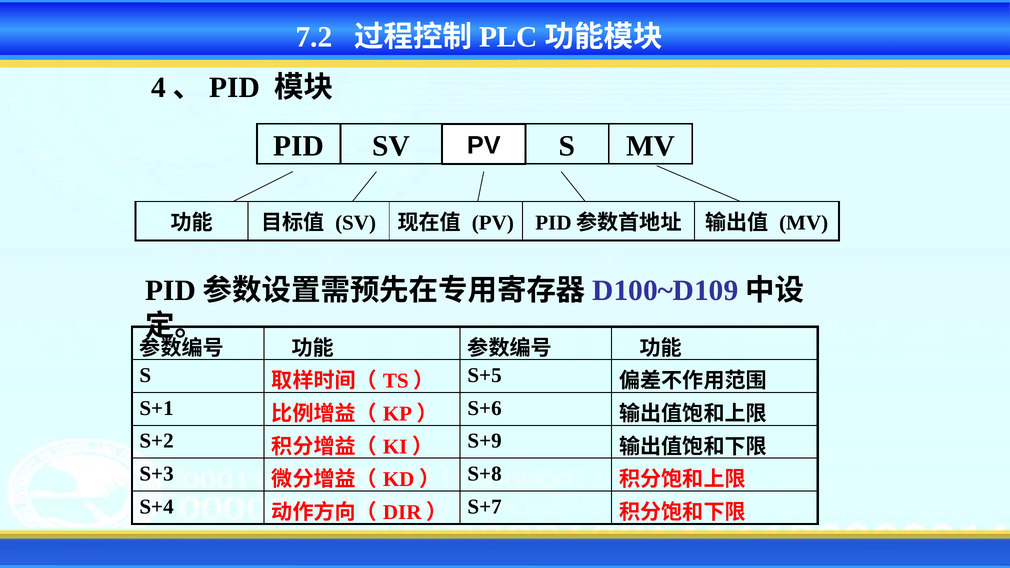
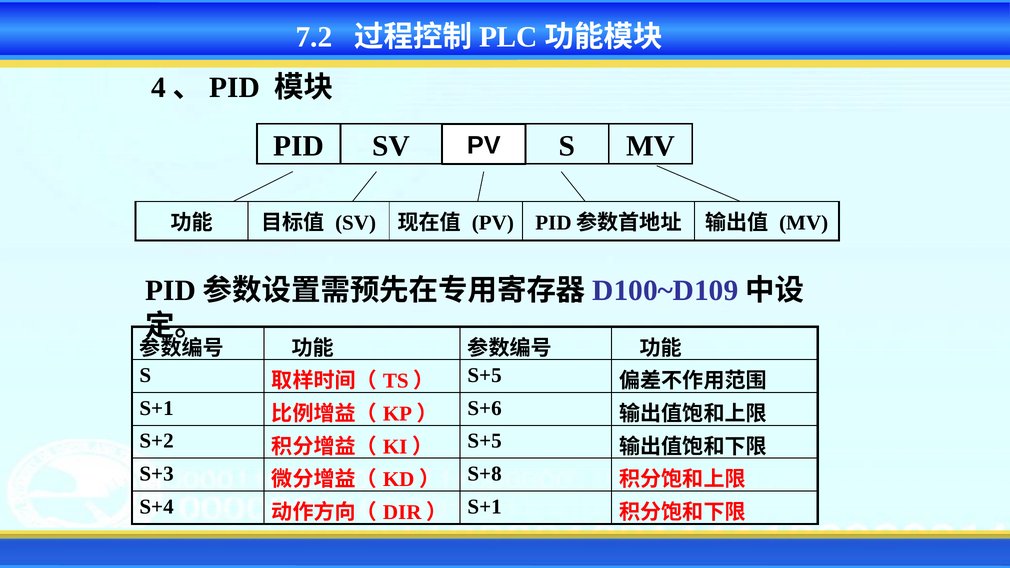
S+9: S+9 -> S+5 (485, 441)
S+7: S+7 -> S+1 (485, 507)
